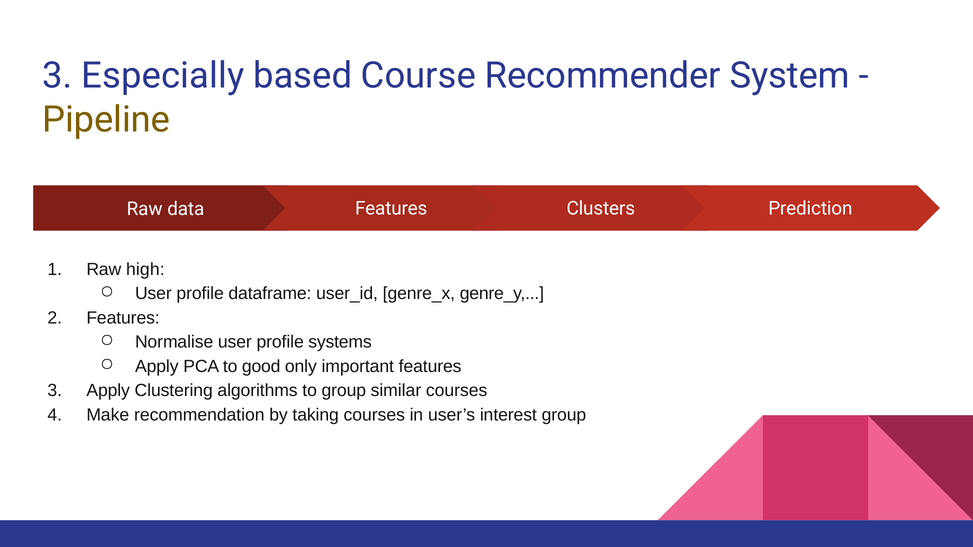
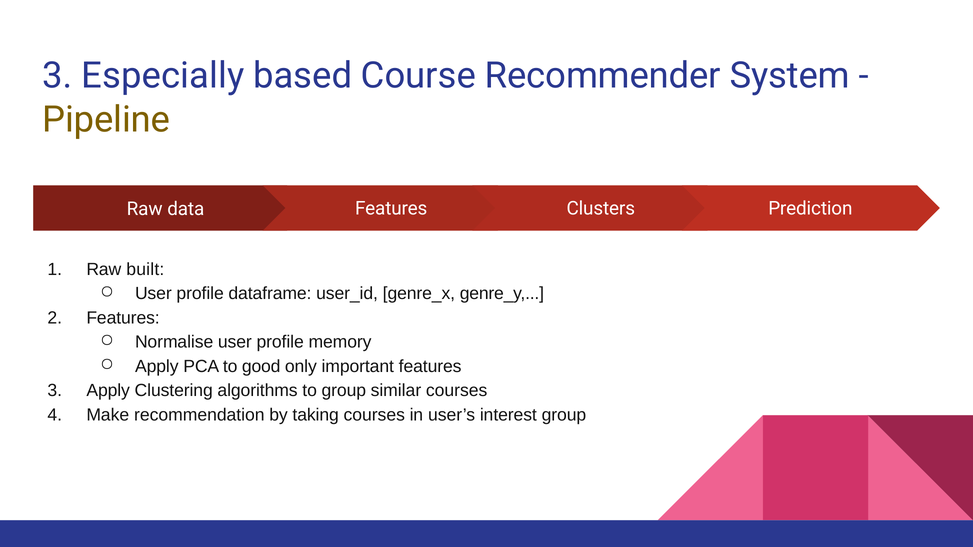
high: high -> built (145, 270)
systems: systems -> memory (340, 342)
